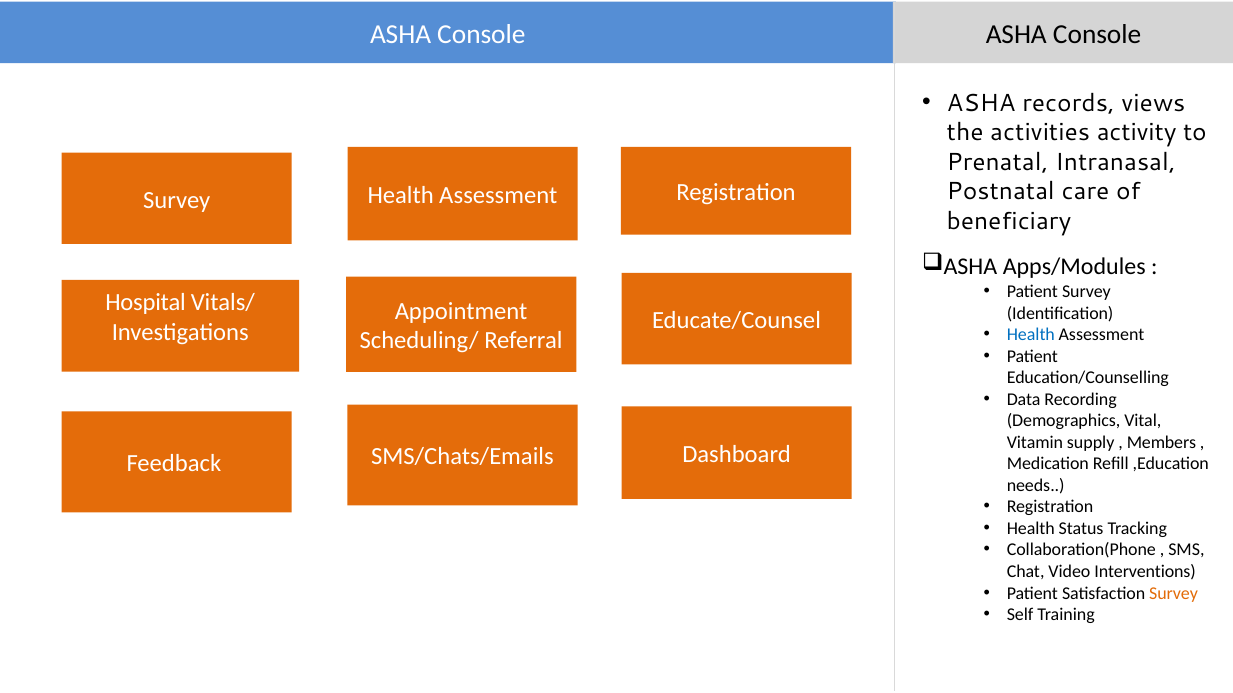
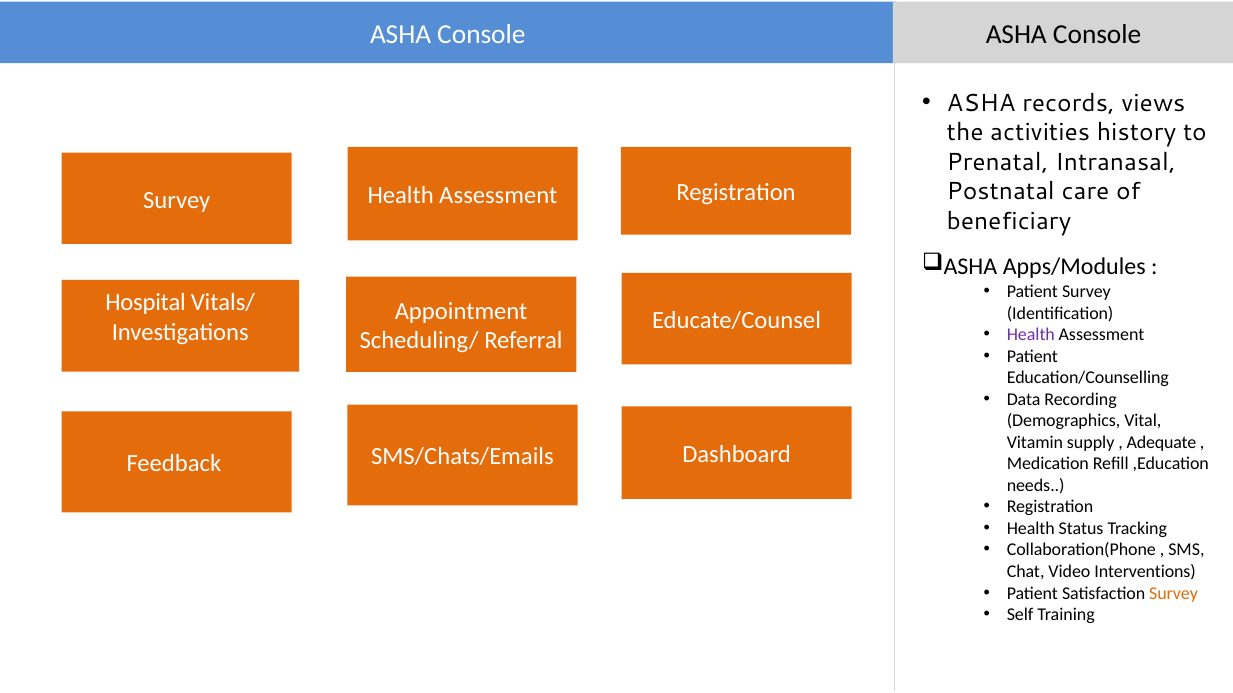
activity: activity -> history (1137, 133)
Health colour: blue -> purple (1031, 335)
Members: Members -> Adequate (1161, 443)
